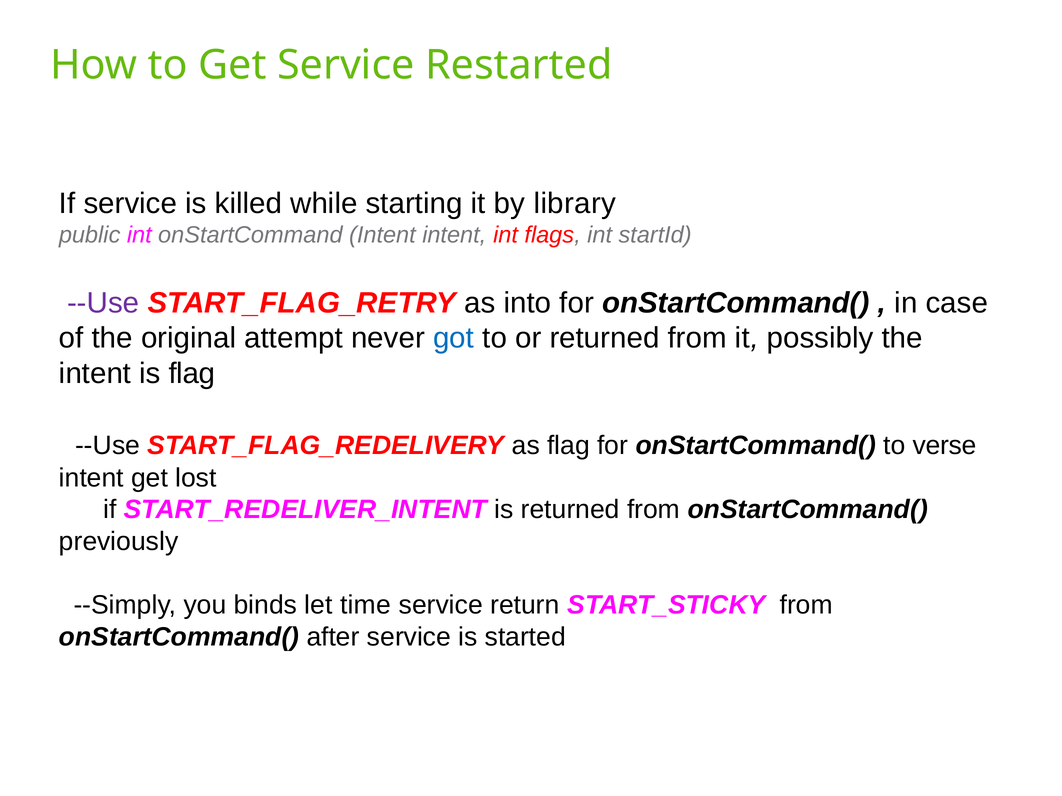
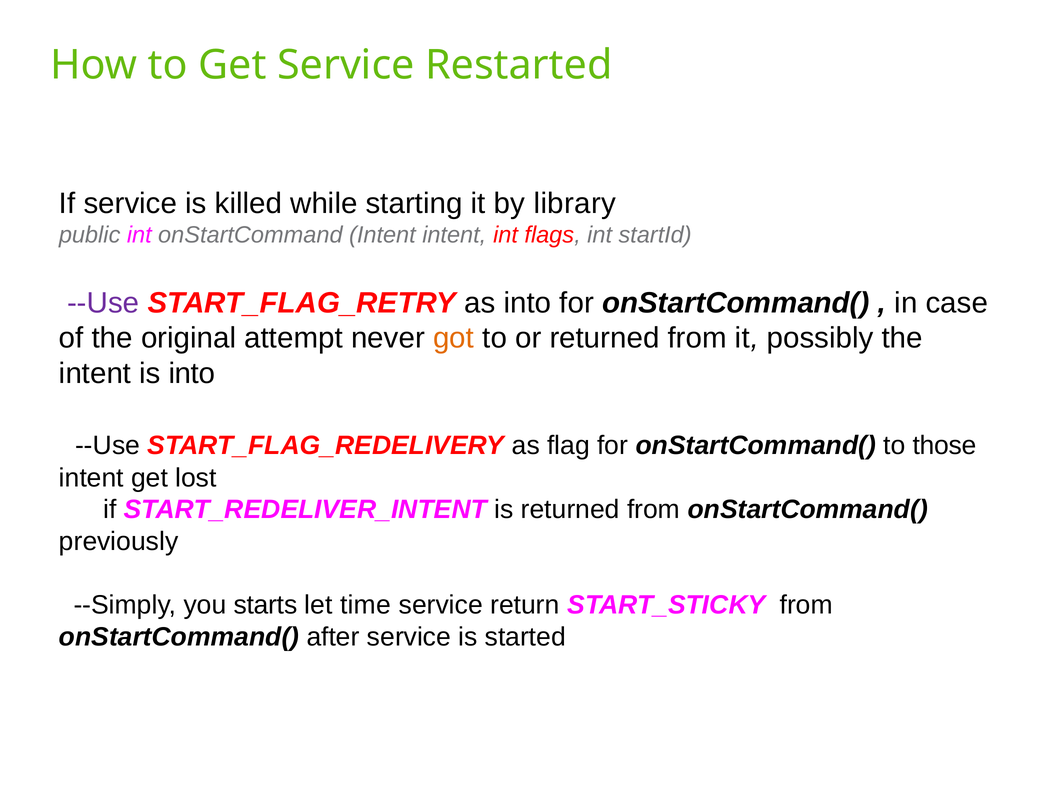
got colour: blue -> orange (454, 338)
is flag: flag -> into (192, 374)
verse: verse -> those (945, 446)
binds: binds -> starts (265, 606)
